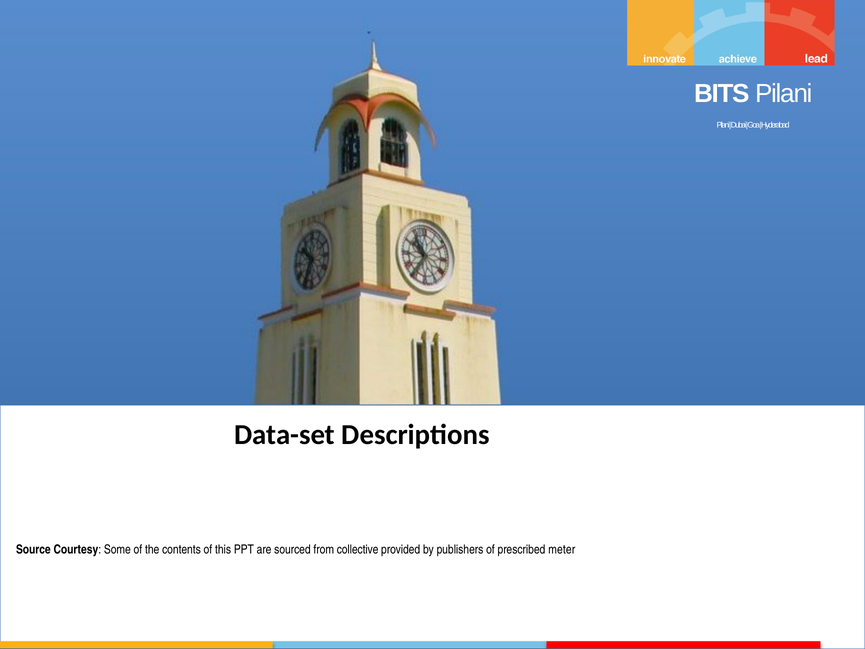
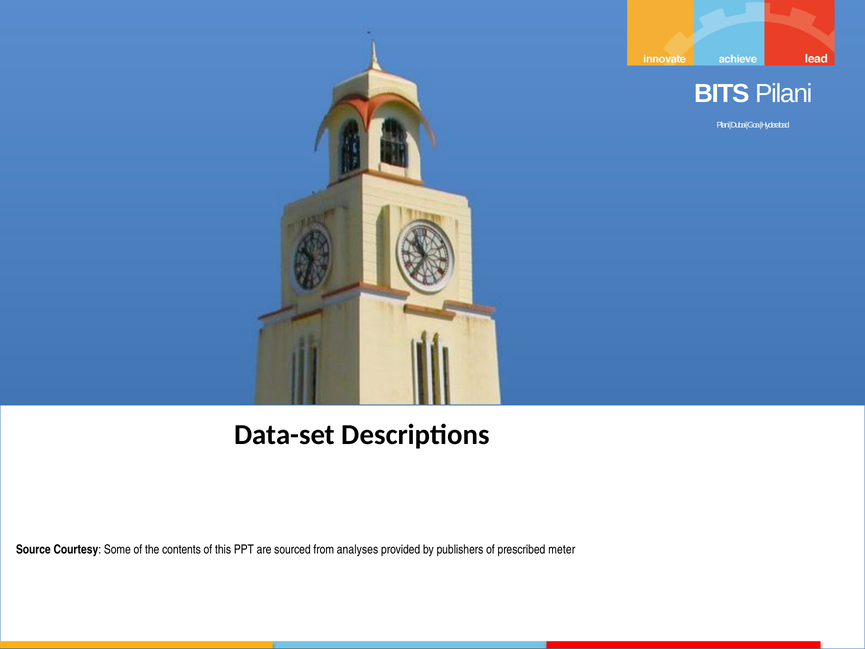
collective: collective -> analyses (357, 549)
